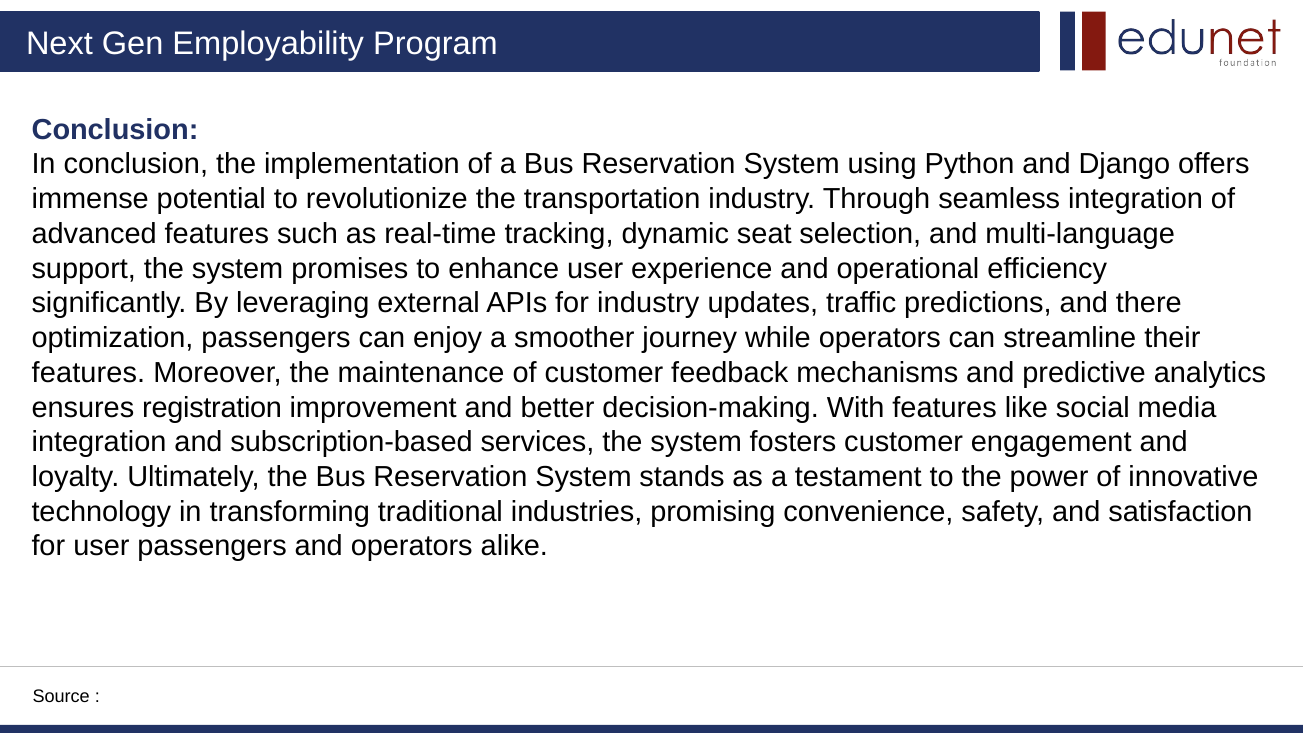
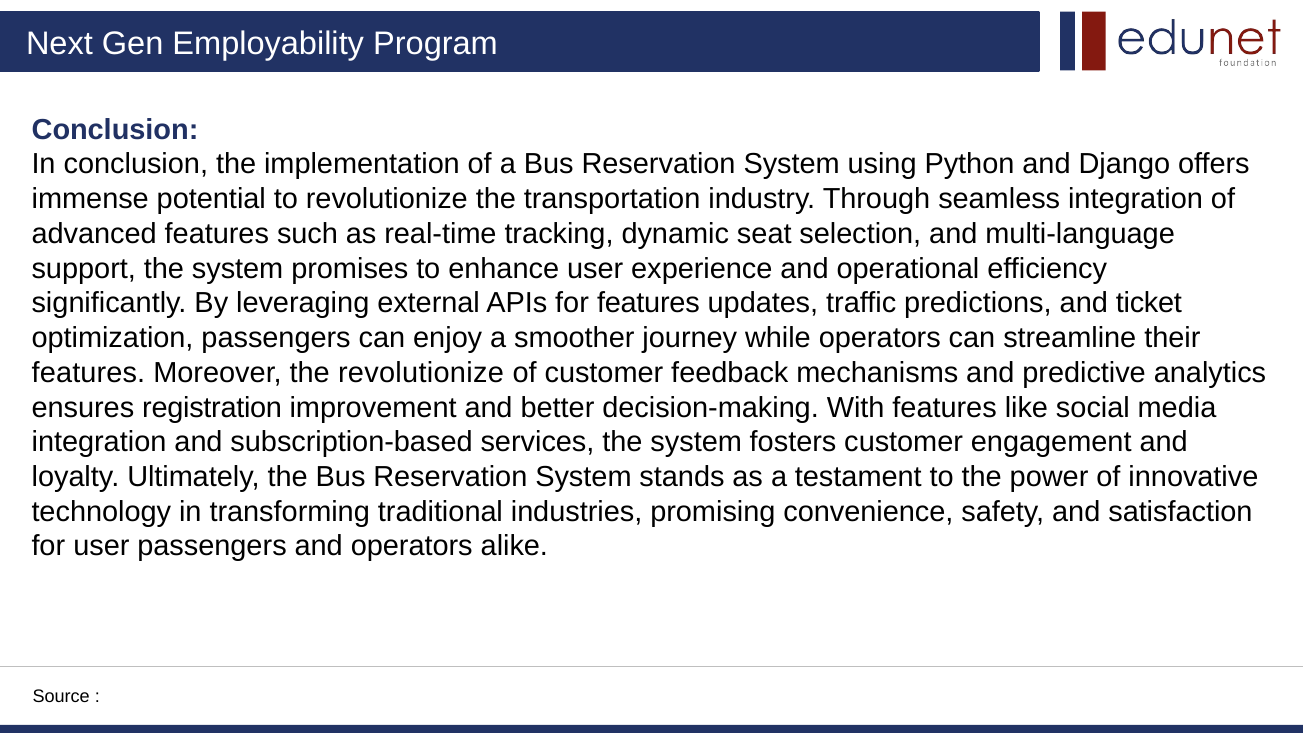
for industry: industry -> features (648, 303)
there: there -> ticket (1149, 303)
the maintenance: maintenance -> revolutionize (421, 373)
